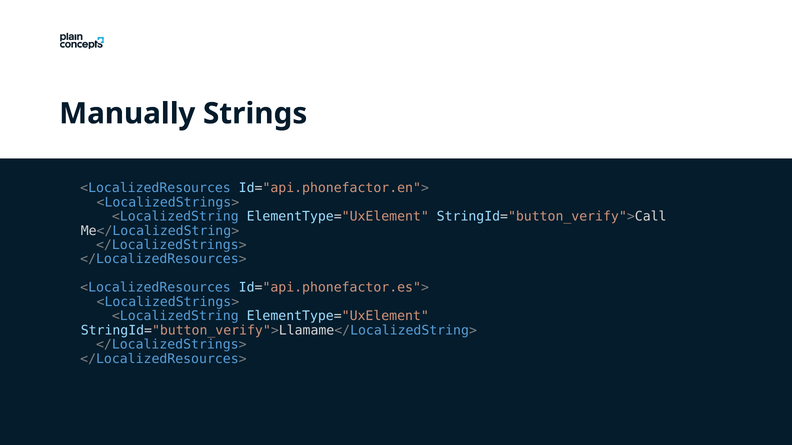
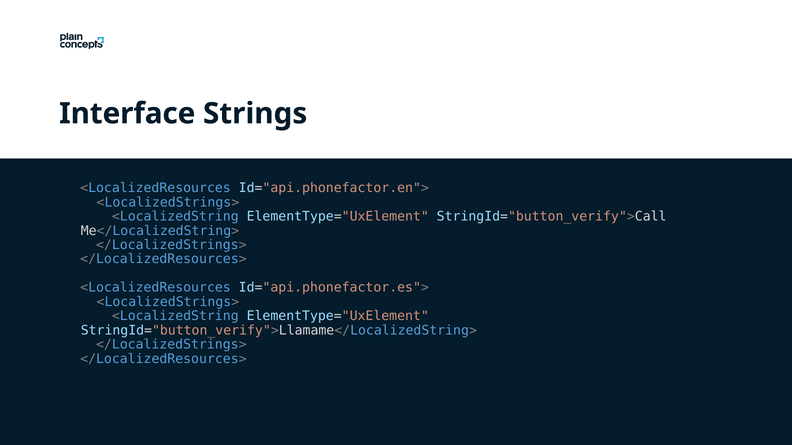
Manually: Manually -> Interface (127, 114)
